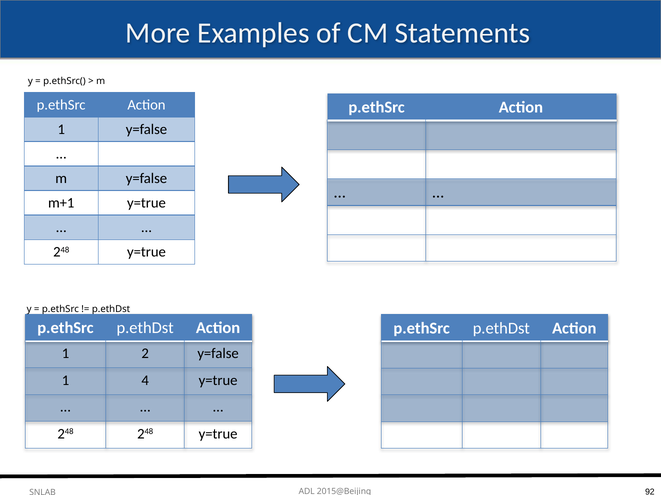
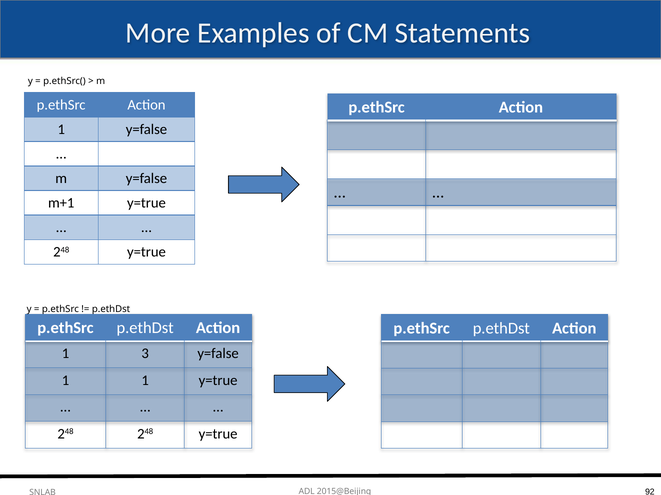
2: 2 -> 3 (145, 354)
1 4: 4 -> 1 (145, 381)
